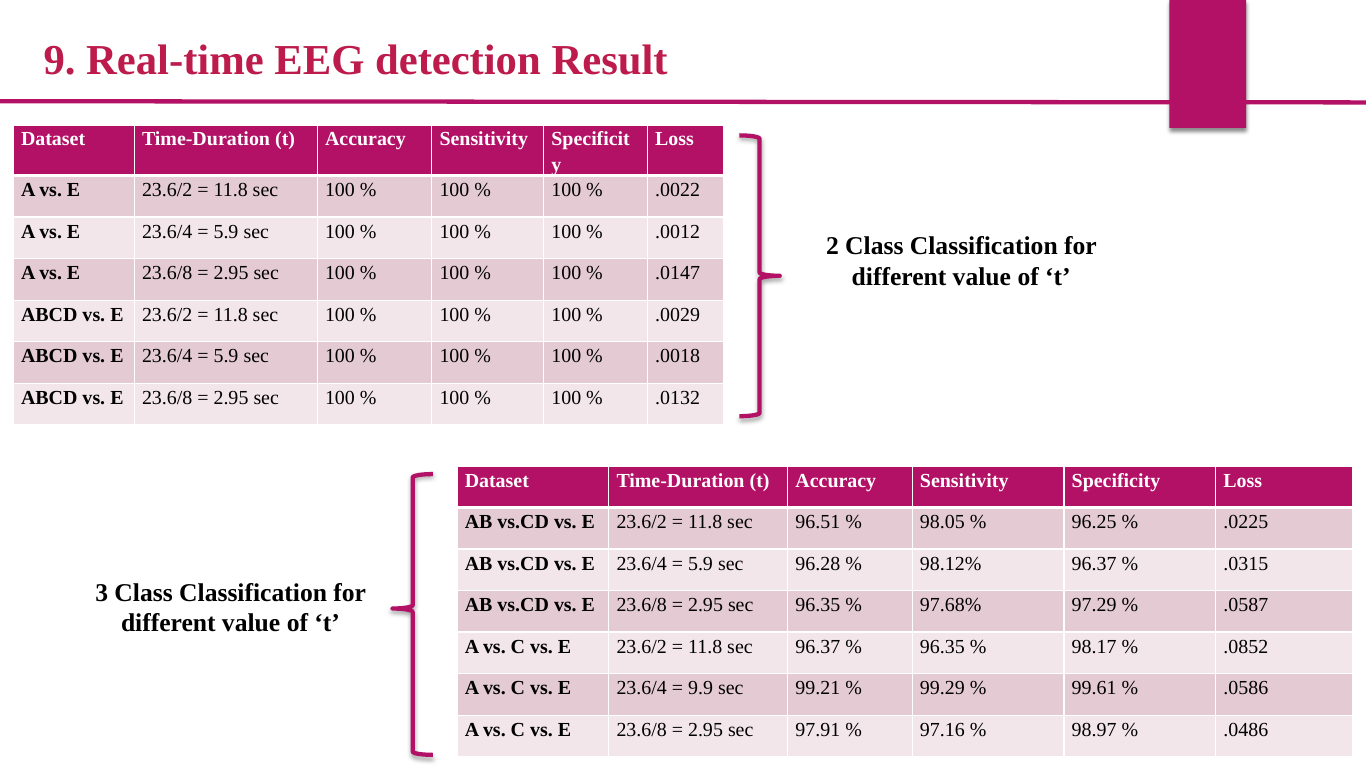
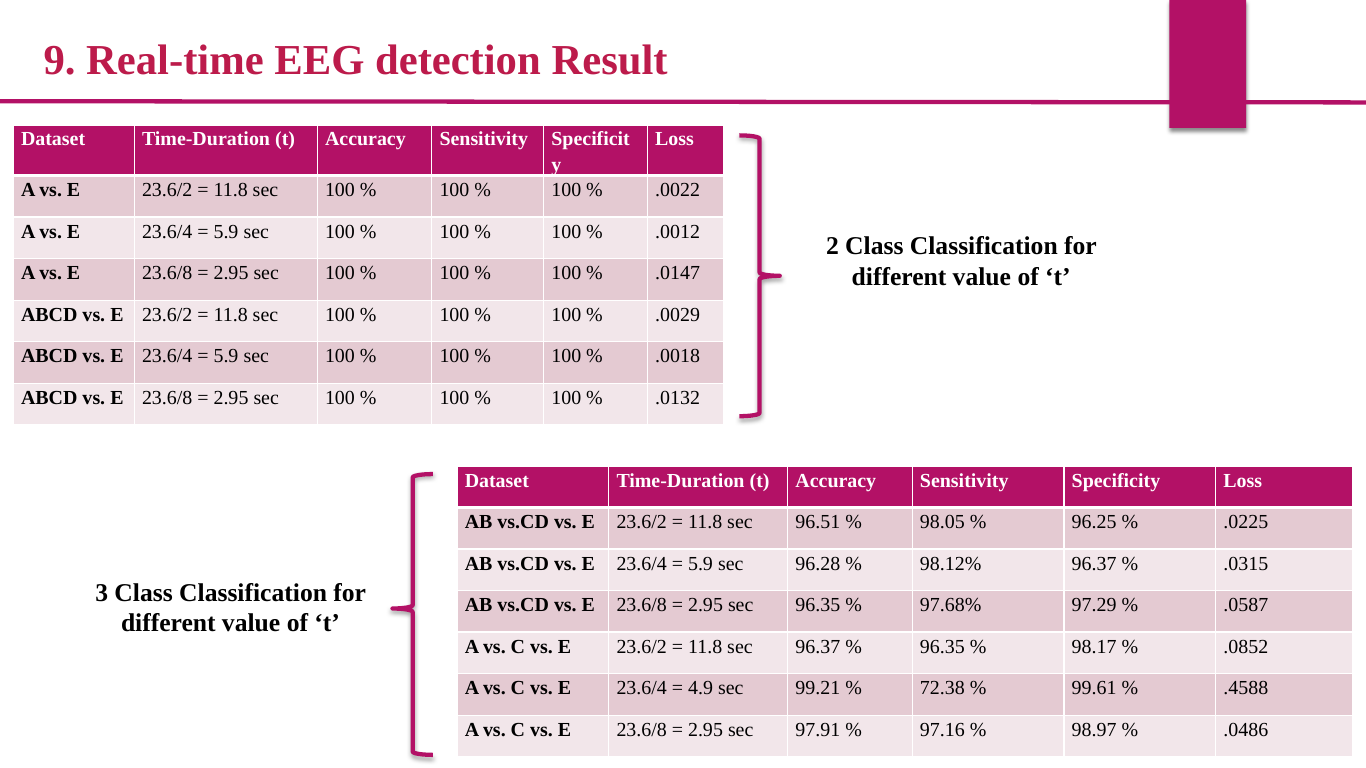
9.9: 9.9 -> 4.9 (701, 688)
99.29: 99.29 -> 72.38 (942, 688)
.0586: .0586 -> .4588 (1246, 688)
